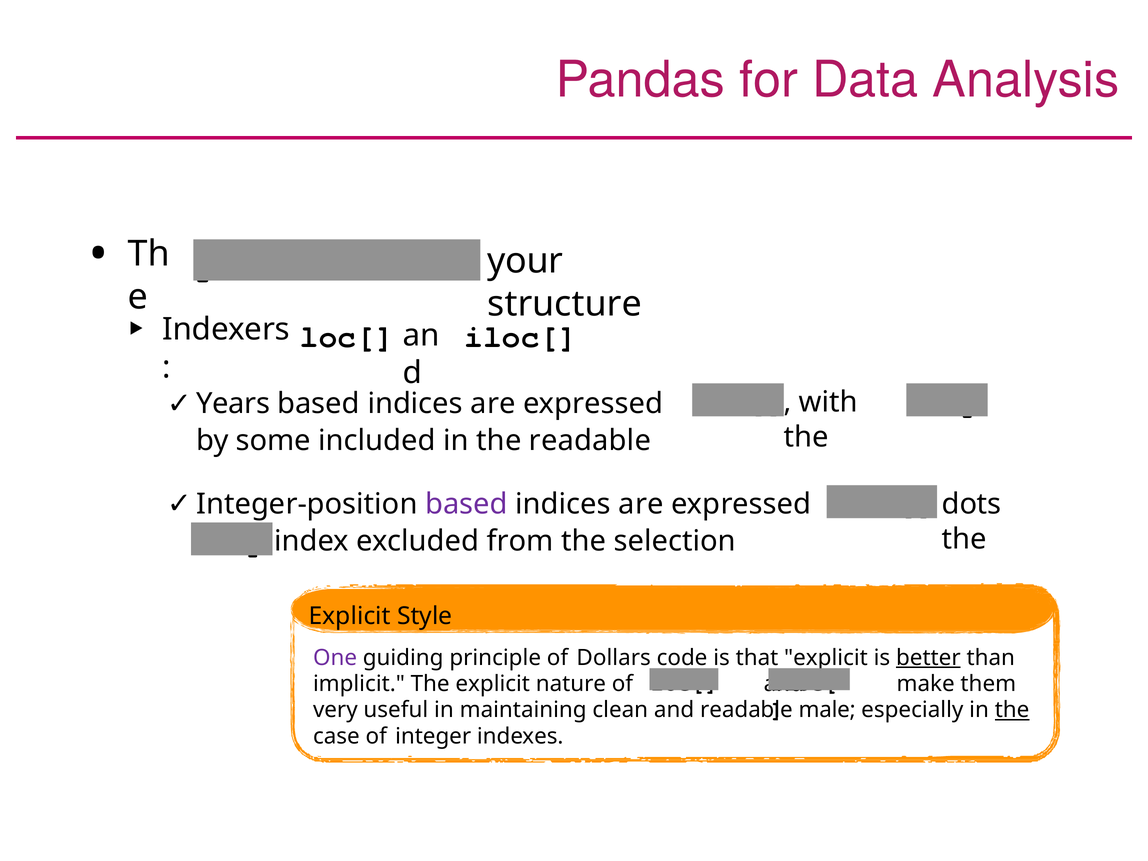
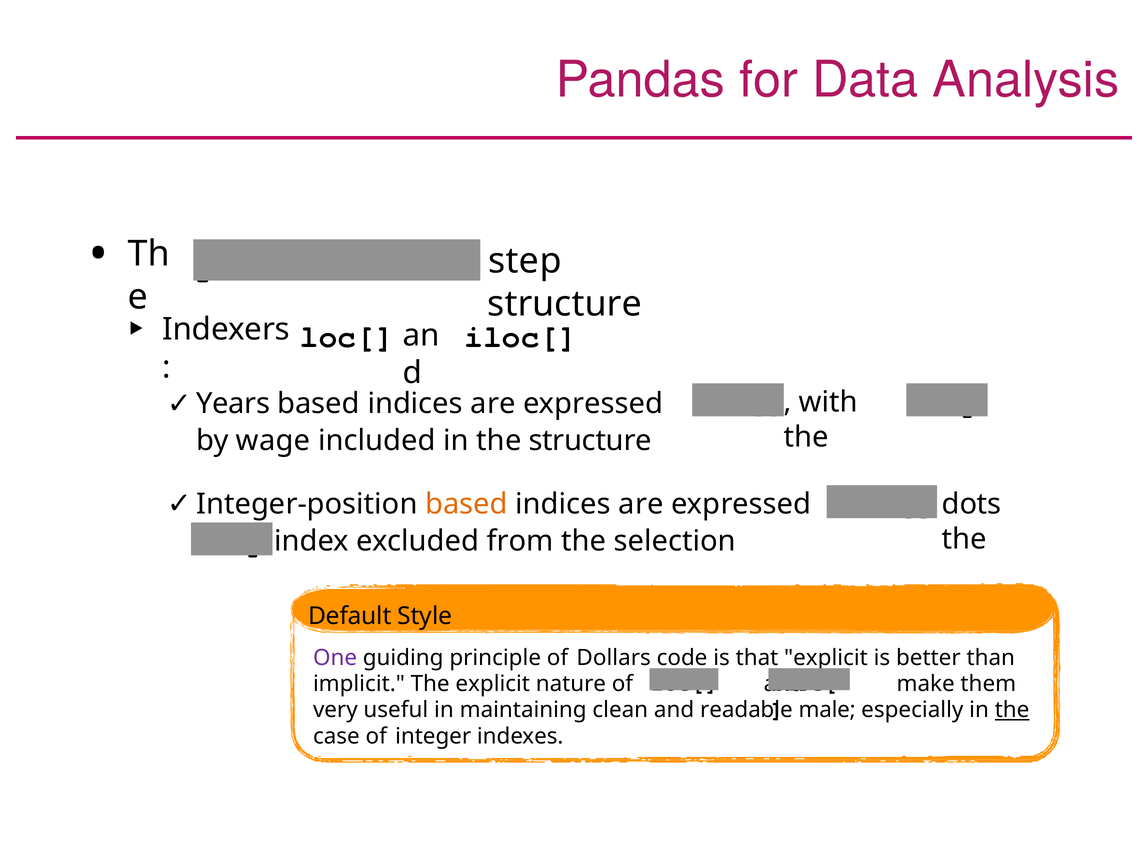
your: your -> step (525, 261)
some: some -> wage (273, 441)
the readable: readable -> structure (590, 441)
based colour: purple -> orange (466, 504)
Explicit: Explicit -> Default (350, 616)
better underline: present -> none (928, 658)
